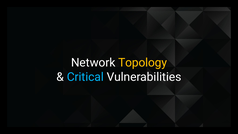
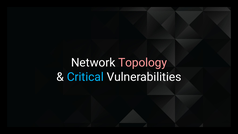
Topology colour: yellow -> pink (143, 63)
